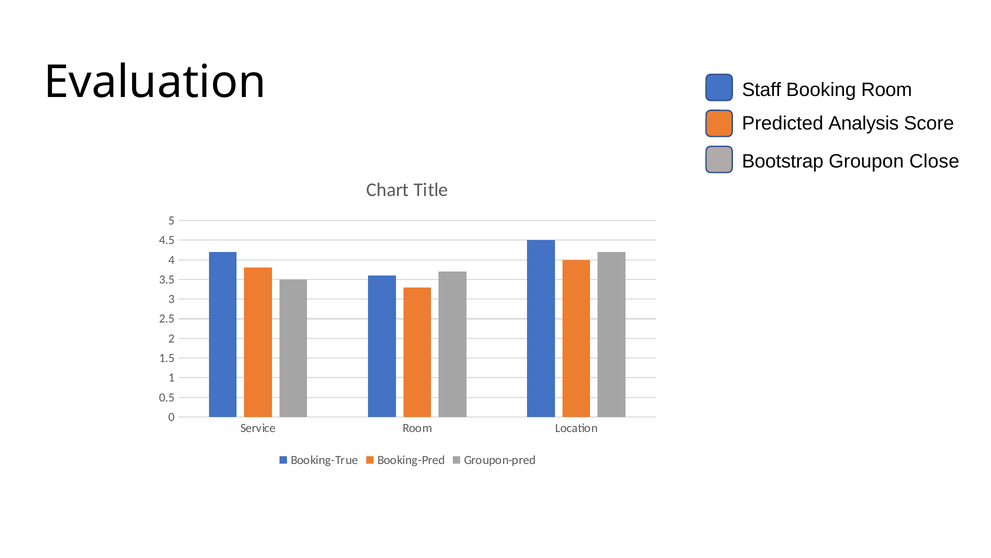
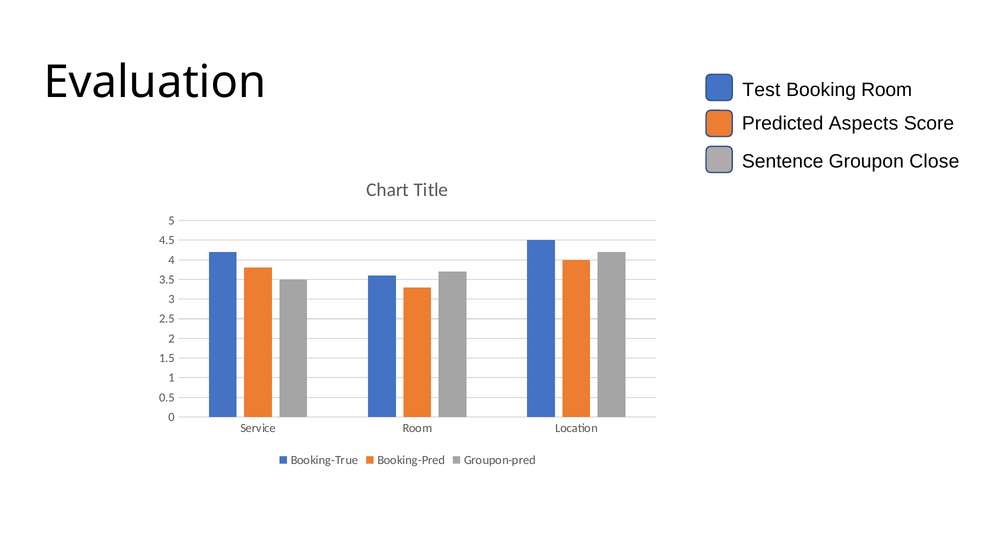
Staff: Staff -> Test (761, 90)
Analysis: Analysis -> Aspects (863, 123)
Bootstrap: Bootstrap -> Sentence (783, 161)
